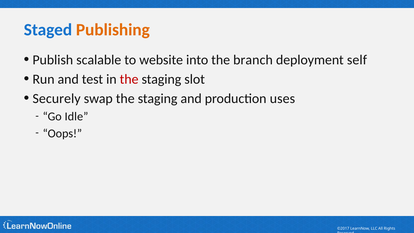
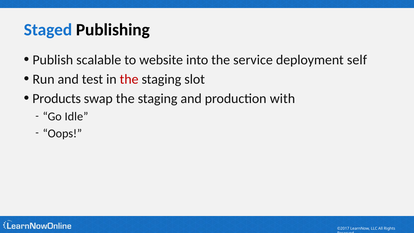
Publishing colour: orange -> black (113, 30)
branch: branch -> service (253, 60)
Securely: Securely -> Products (57, 99)
uses: uses -> with (282, 99)
